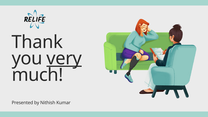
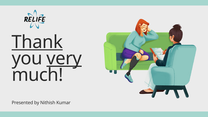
Thank underline: none -> present (37, 42)
